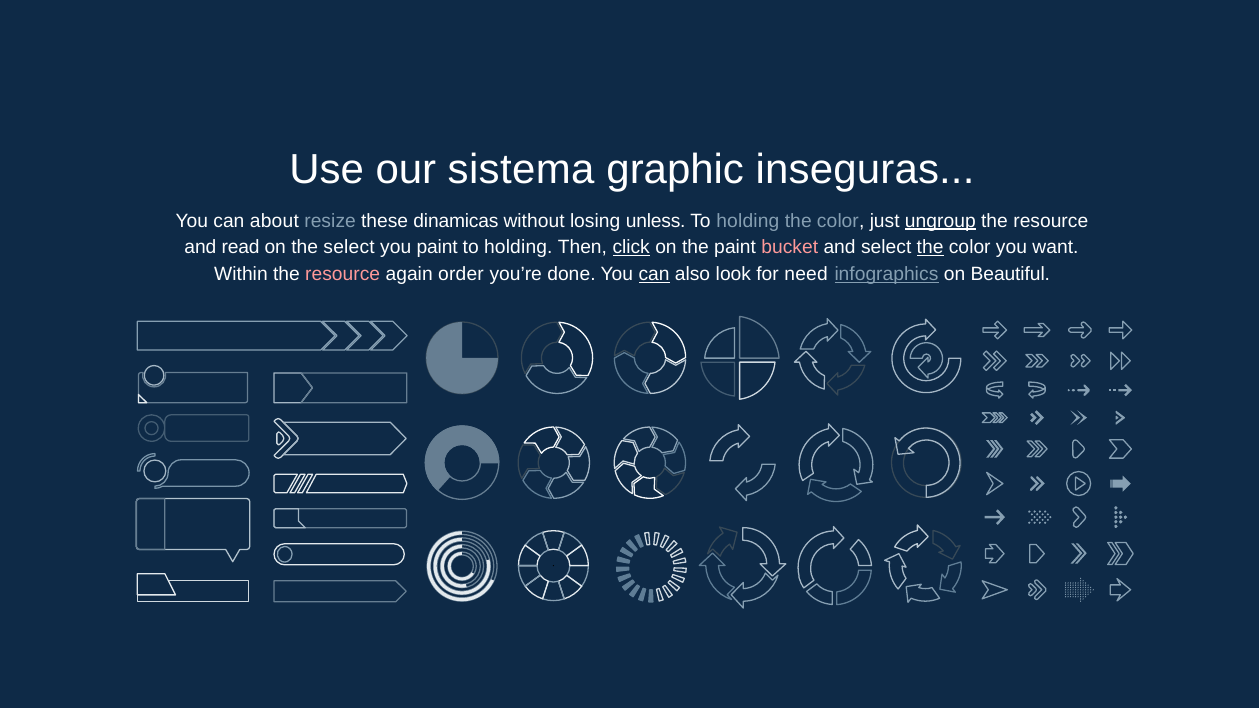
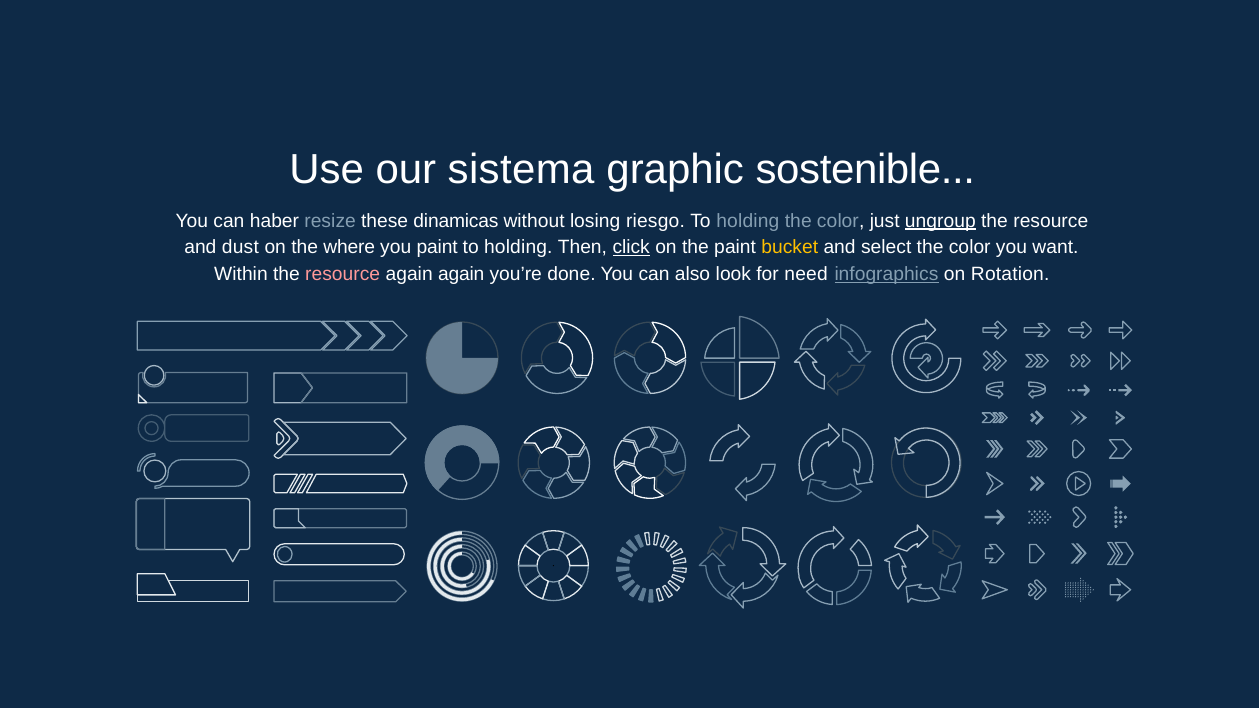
inseguras: inseguras -> sostenible (865, 170)
about: about -> haber (274, 221)
unless: unless -> riesgo (655, 221)
read: read -> dust (240, 247)
the select: select -> where (349, 247)
bucket colour: pink -> yellow (790, 247)
the underline: present -> none (930, 247)
again order: order -> again (461, 274)
can underline: present -> none (654, 274)
Beautiful: Beautiful -> Rotation (1010, 274)
